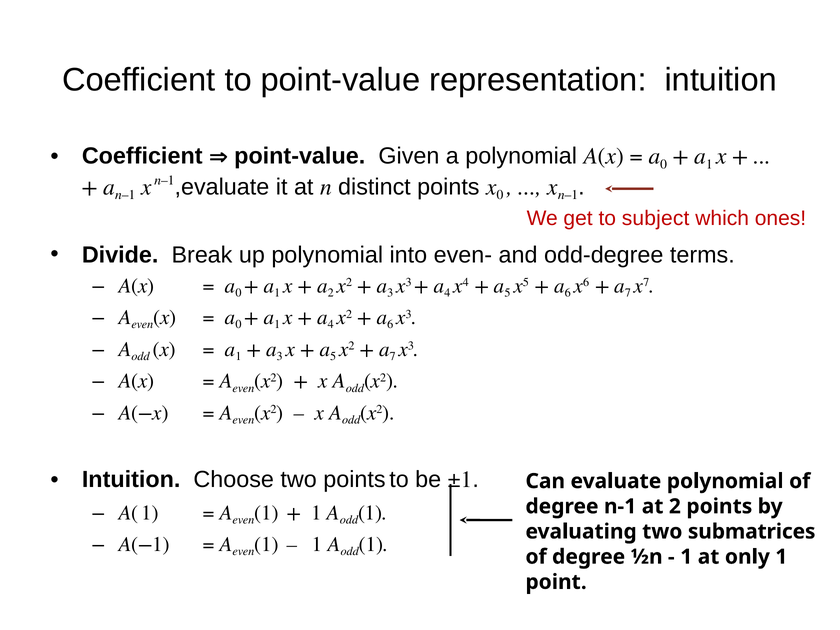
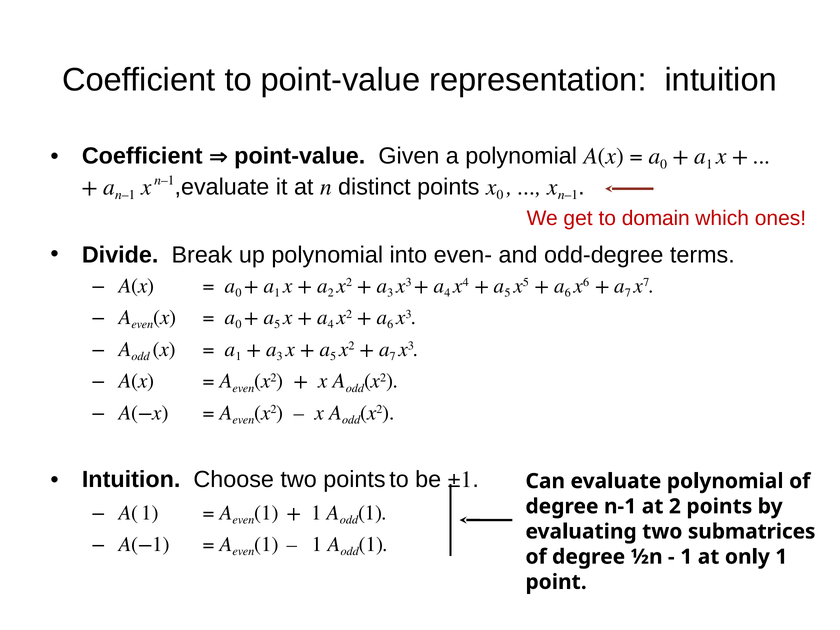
subject: subject -> domain (656, 218)
1: 1 -> 5 (277, 324)
